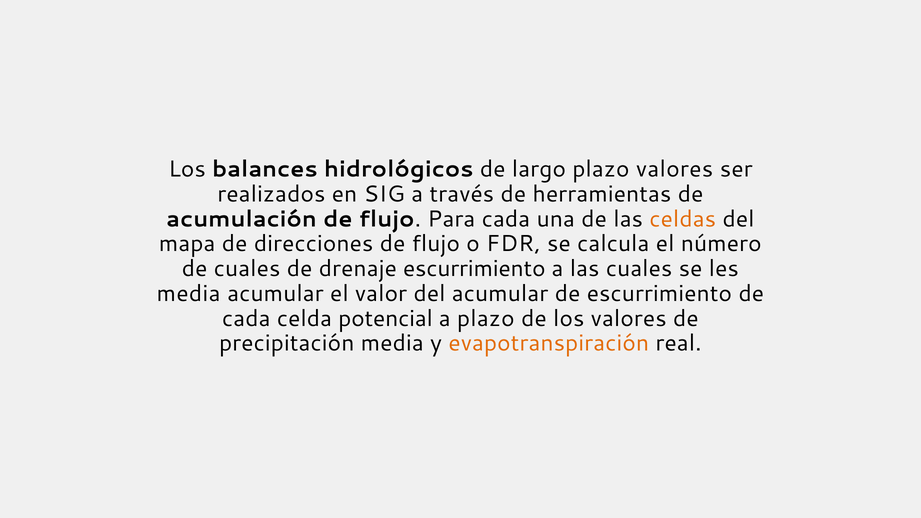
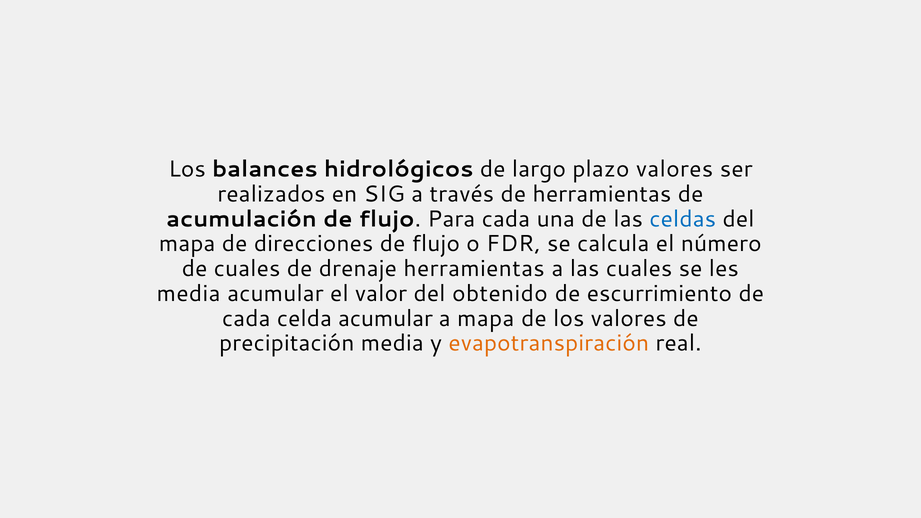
celdas colour: orange -> blue (683, 219)
drenaje escurrimiento: escurrimiento -> herramientas (474, 269)
del acumular: acumular -> obtenido (500, 294)
celda potencial: potencial -> acumular (386, 318)
a plazo: plazo -> mapa (486, 318)
